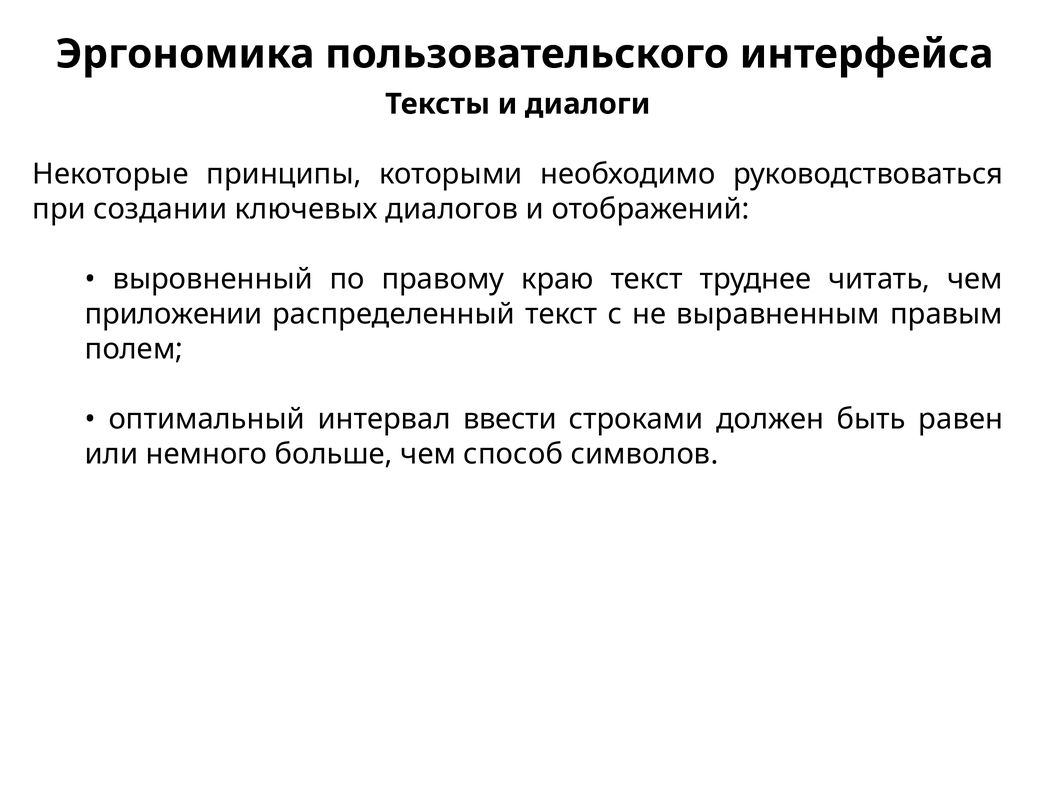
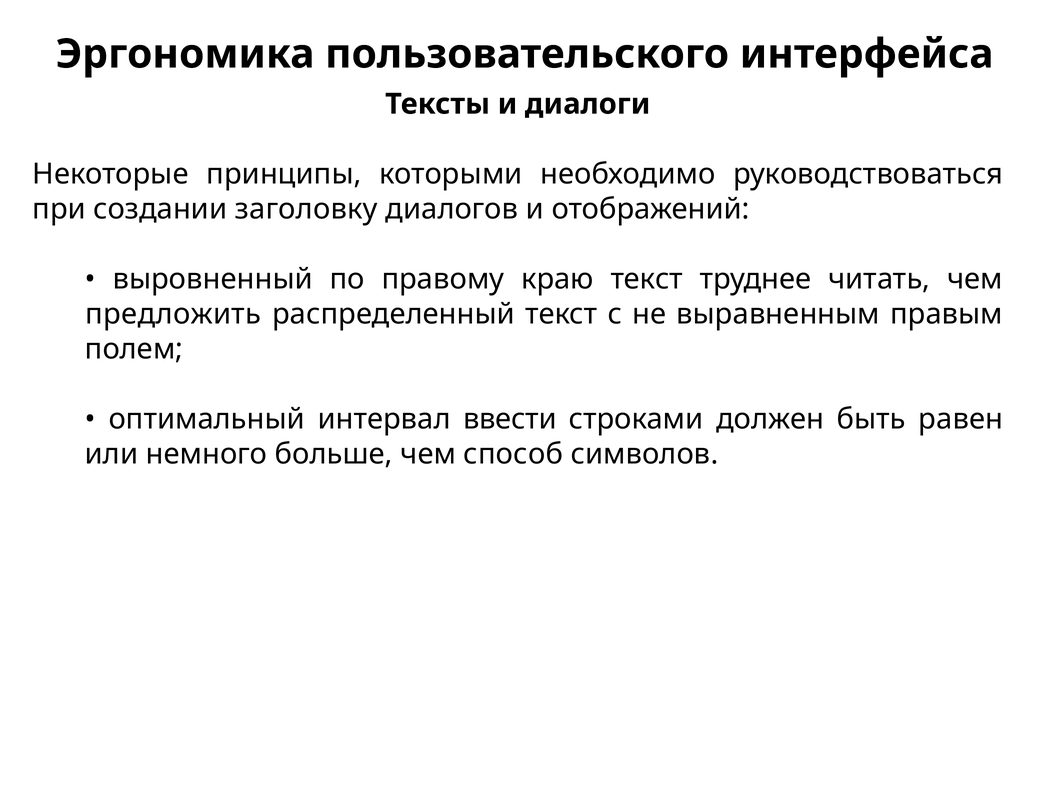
ключевых: ключевых -> заголовку (306, 209)
приложении: приложении -> предложить (173, 314)
